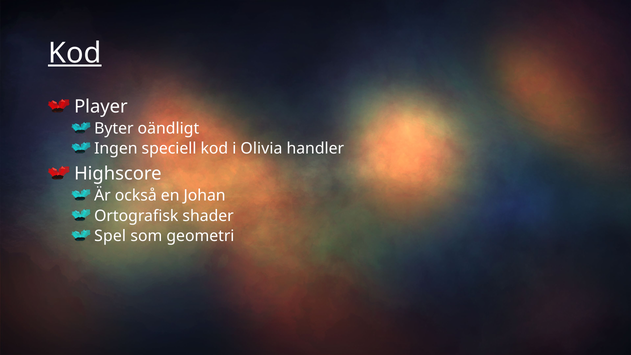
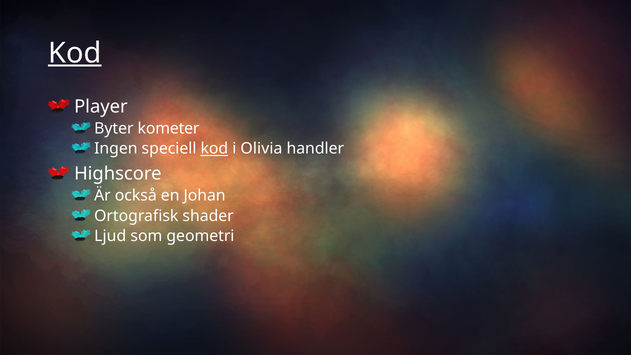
oändligt: oändligt -> kometer (169, 128)
kod underline: none -> present (214, 149)
Spel: Spel -> Ljud (110, 236)
